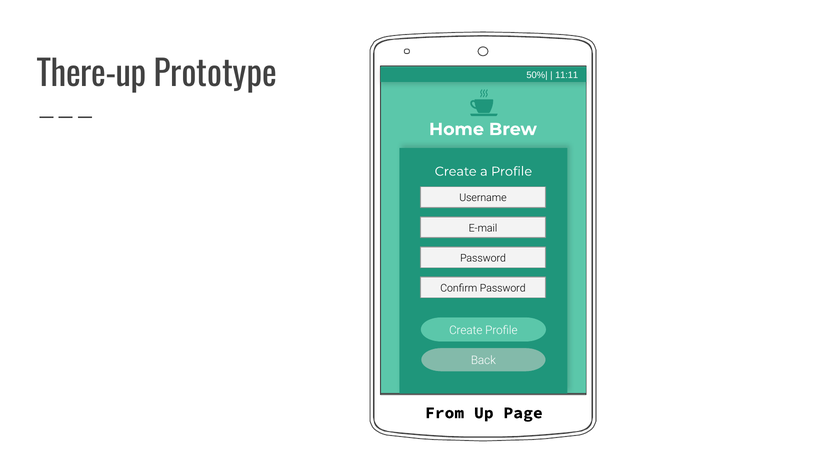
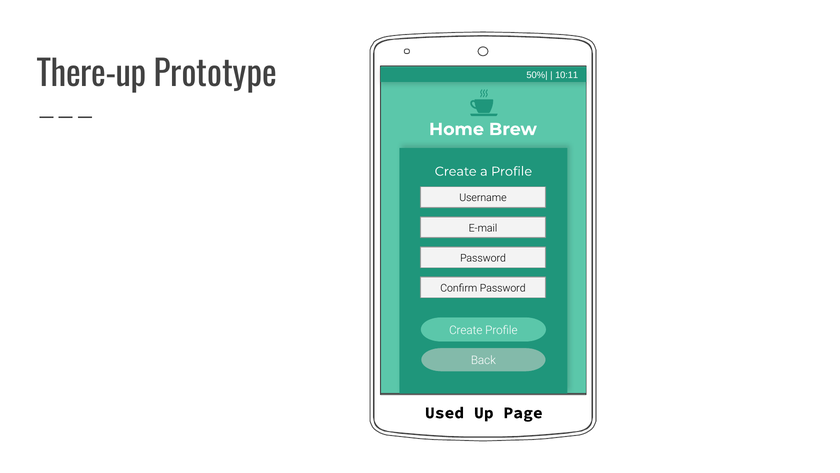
11:11: 11:11 -> 10:11 (567, 75)
From: From -> Used (445, 412)
